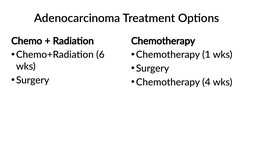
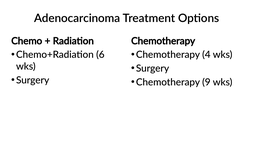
1: 1 -> 4 (206, 55)
4: 4 -> 9 (206, 82)
